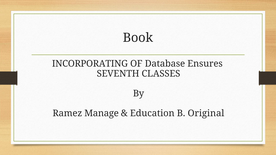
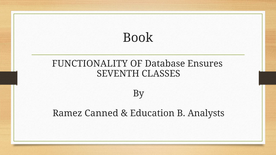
INCORPORATING: INCORPORATING -> FUNCTIONALITY (90, 64)
Manage: Manage -> Canned (101, 114)
Original: Original -> Analysts (206, 114)
